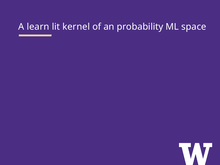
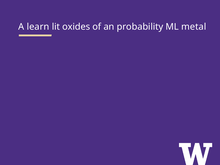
kernel: kernel -> oxides (76, 27)
space: space -> metal (194, 27)
